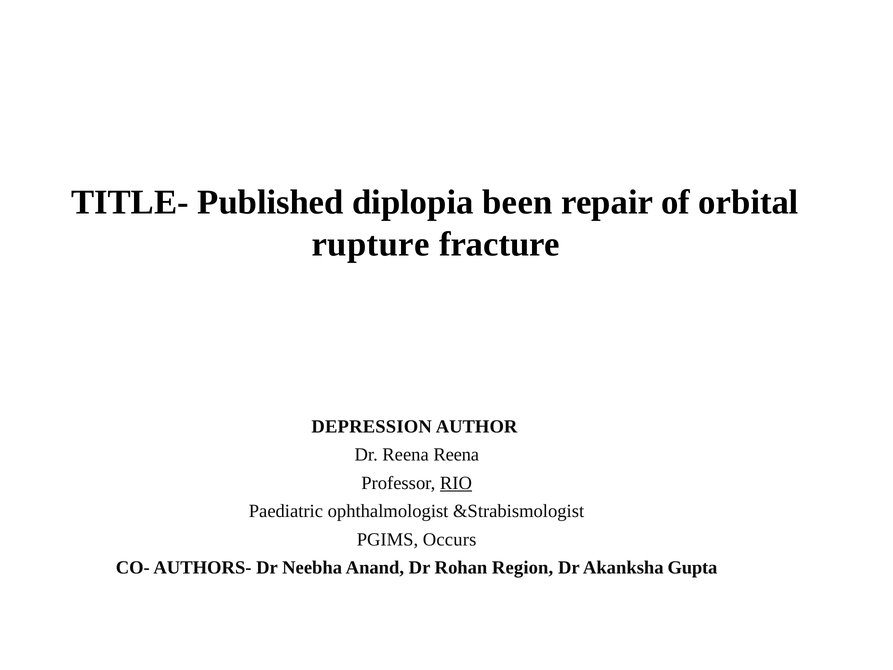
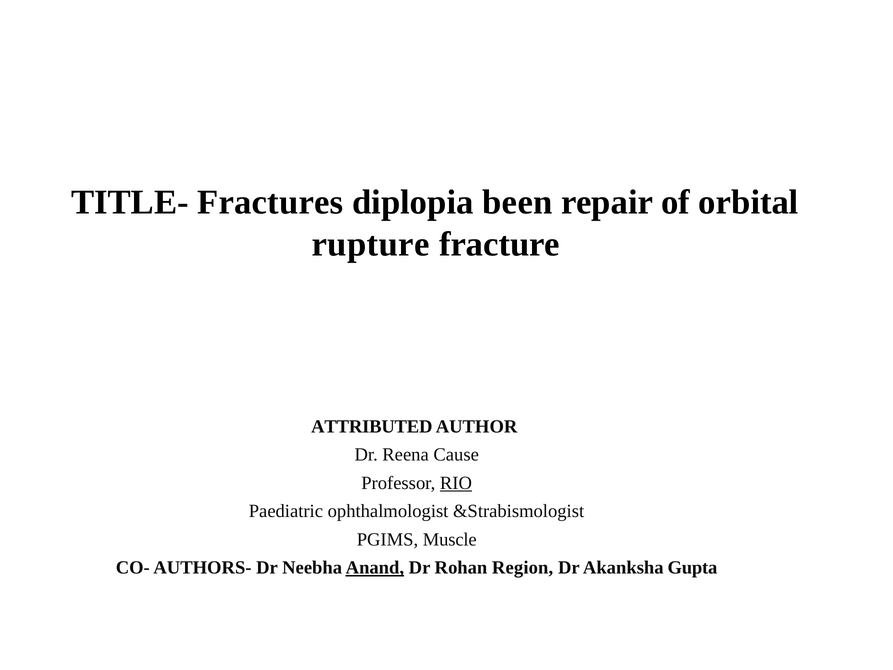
Published: Published -> Fractures (270, 202)
DEPRESSION: DEPRESSION -> ATTRIBUTED (372, 426)
Reena Reena: Reena -> Cause (456, 454)
Occurs: Occurs -> Muscle (450, 539)
Anand underline: none -> present (375, 568)
